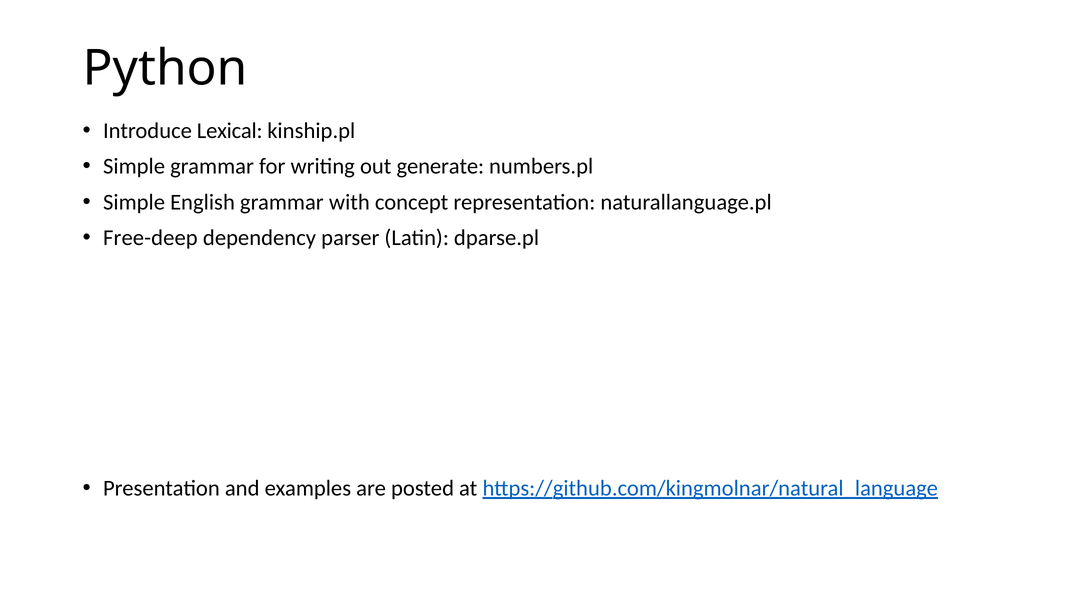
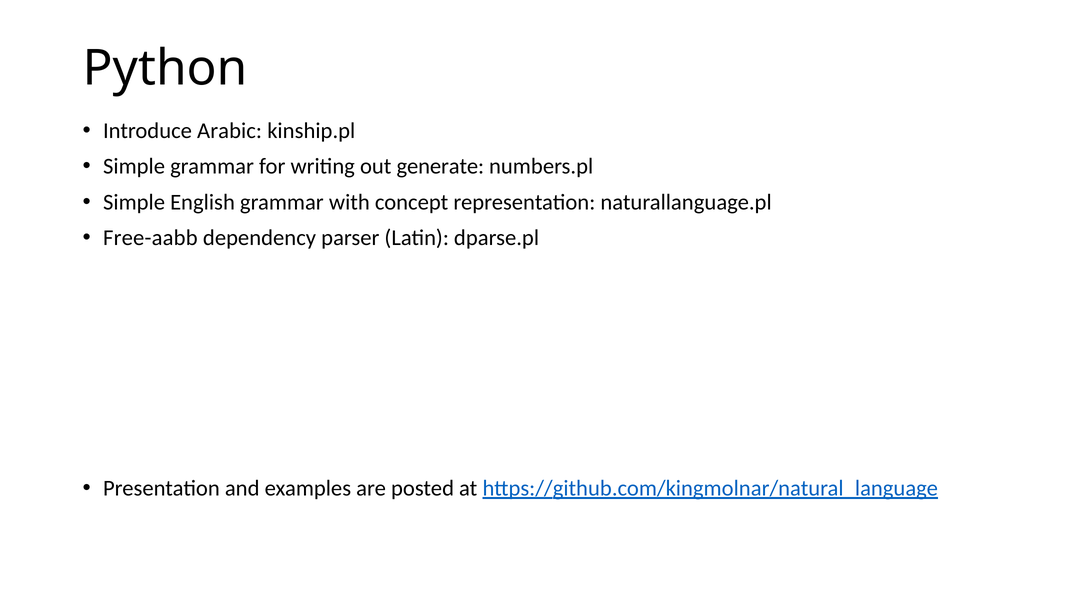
Lexical: Lexical -> Arabic (230, 131)
Free-deep: Free-deep -> Free-aabb (150, 238)
